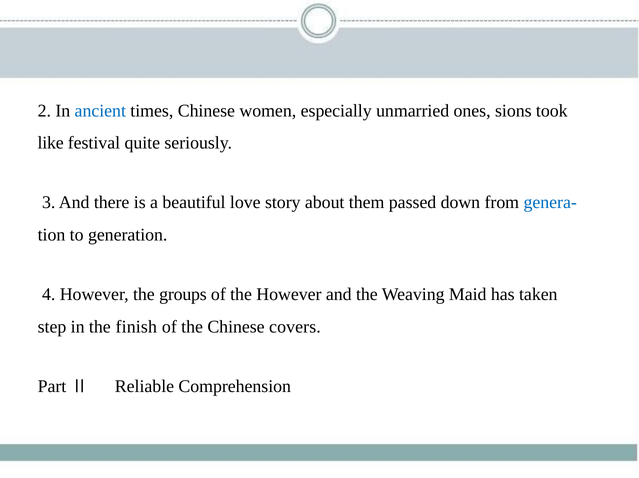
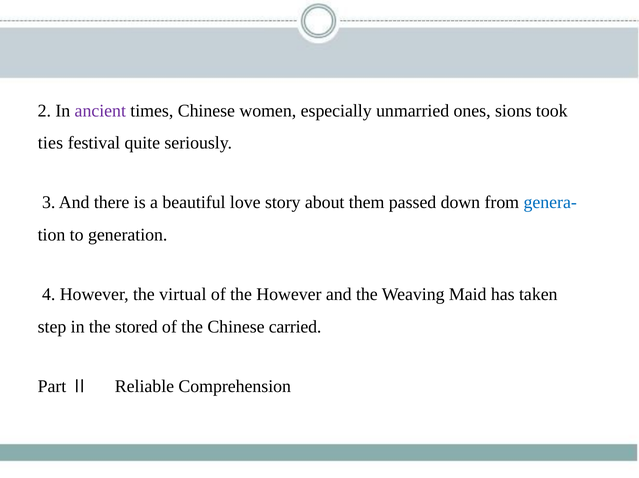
ancient colour: blue -> purple (100, 111)
like: like -> ties (50, 143)
groups: groups -> virtual (183, 295)
finish: finish -> stored (136, 327)
covers: covers -> carried (295, 327)
